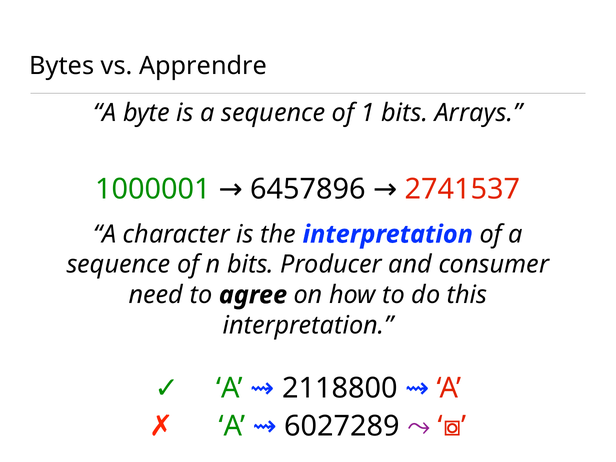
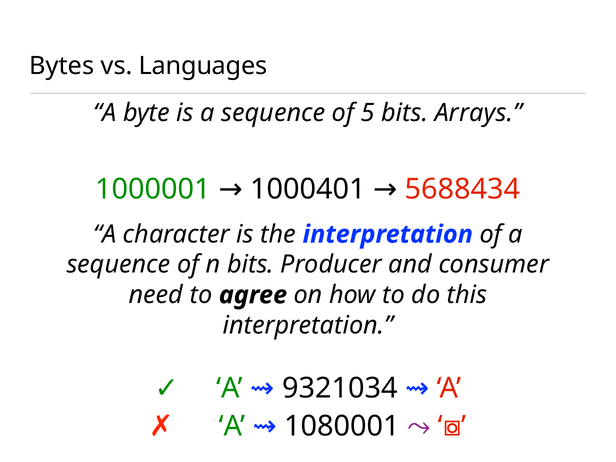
Apprendre: Apprendre -> Languages (203, 66)
1: 1 -> 5 (368, 113)
2741537: 2741537 -> 5688434 (463, 189)
6457896: 6457896 -> 1000401 (308, 189)
2118800: 2118800 -> 9321034 (340, 388)
6027289: 6027289 -> 1080001 (342, 426)
